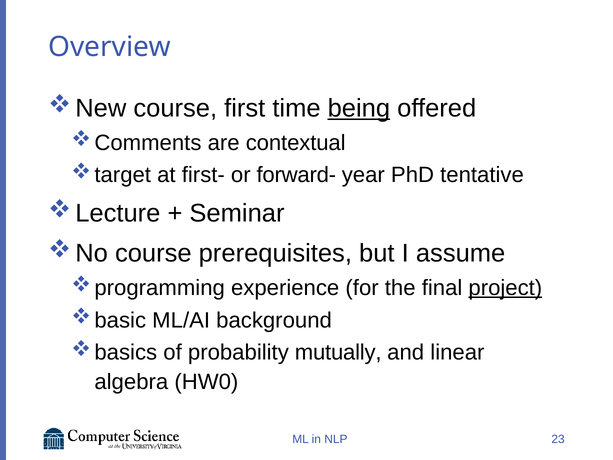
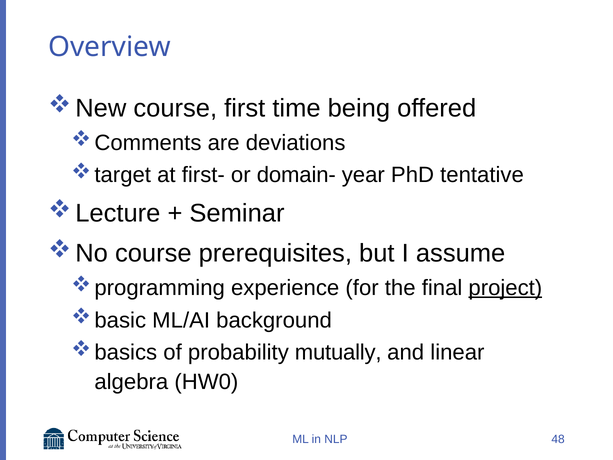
being underline: present -> none (359, 108)
contextual: contextual -> deviations (296, 143)
forward-: forward- -> domain- (296, 175)
23: 23 -> 48 (558, 439)
